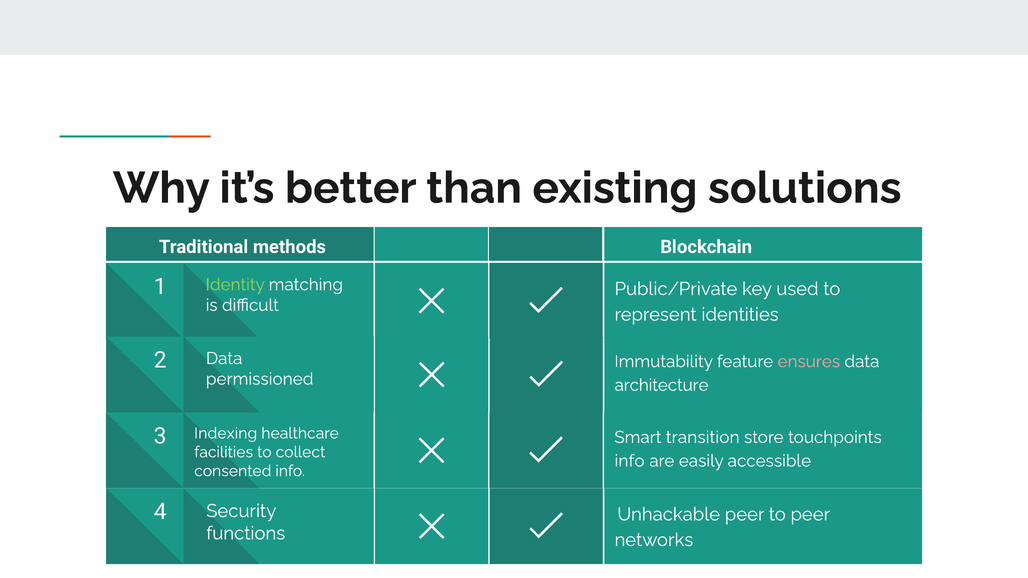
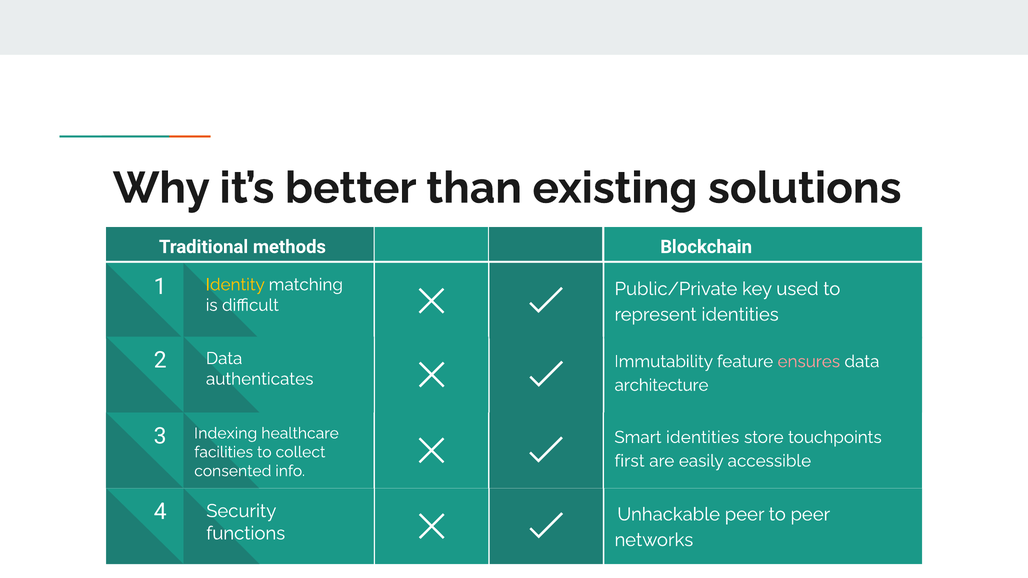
Identity colour: light green -> yellow (235, 285)
permissioned: permissioned -> authenticates (260, 379)
Smart transition: transition -> identities (703, 437)
info: info -> first (630, 461)
